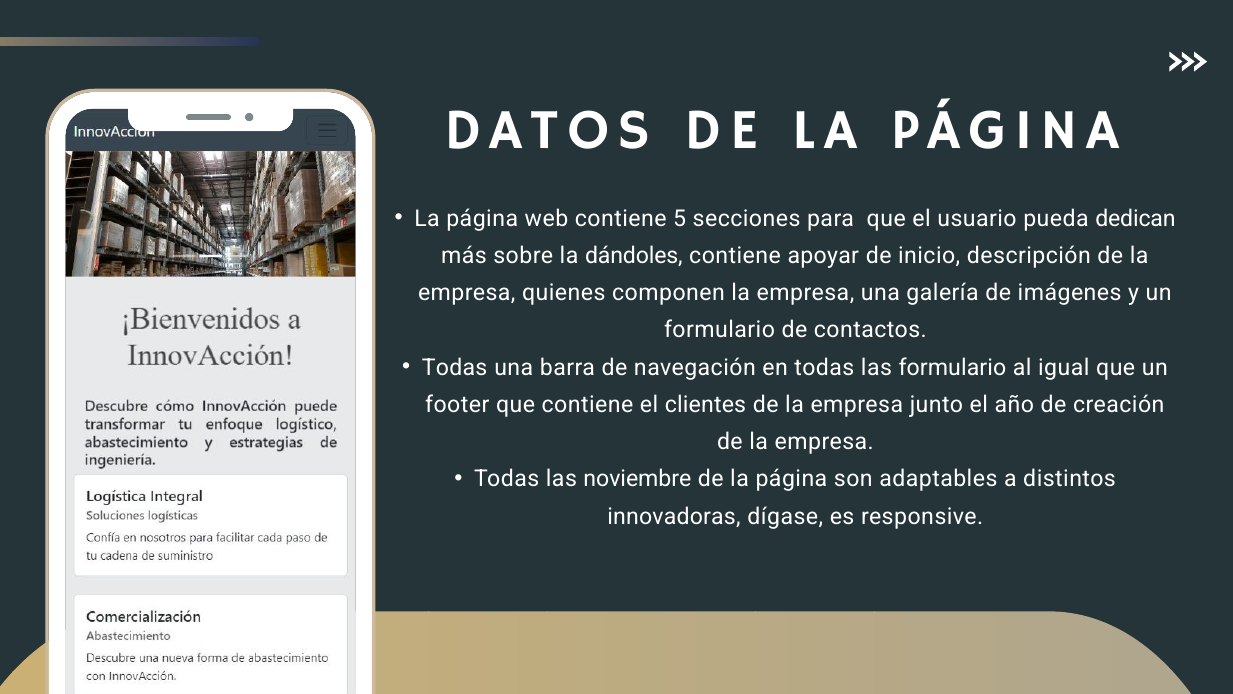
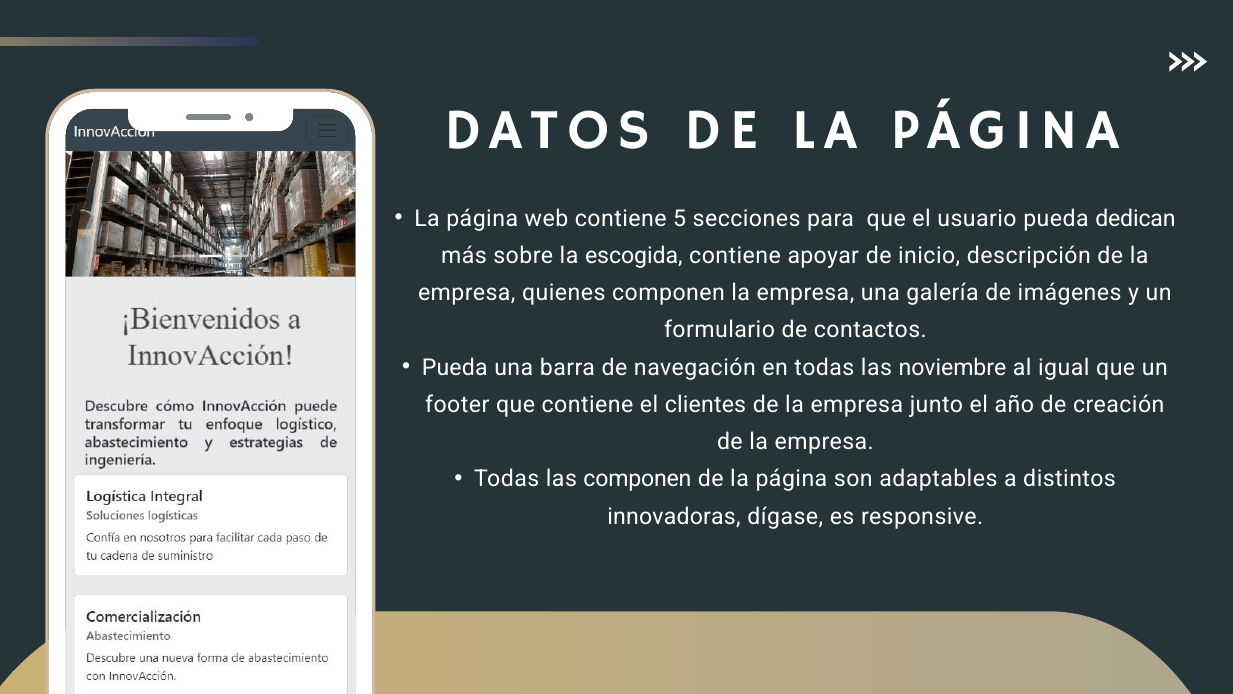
dándoles: dándoles -> escogida (634, 256)
Todas: Todas -> Pueda (455, 367)
las formulario: formulario -> noviembre (952, 367)
las noviembre: noviembre -> componen (637, 479)
